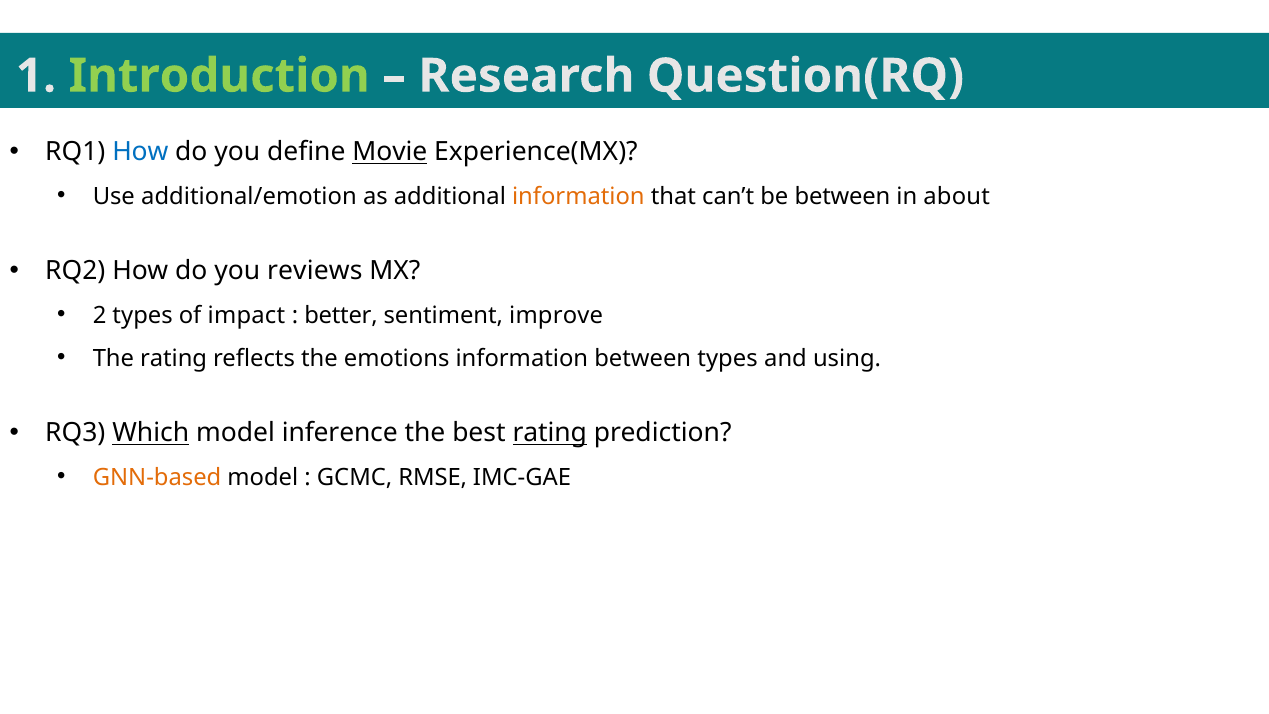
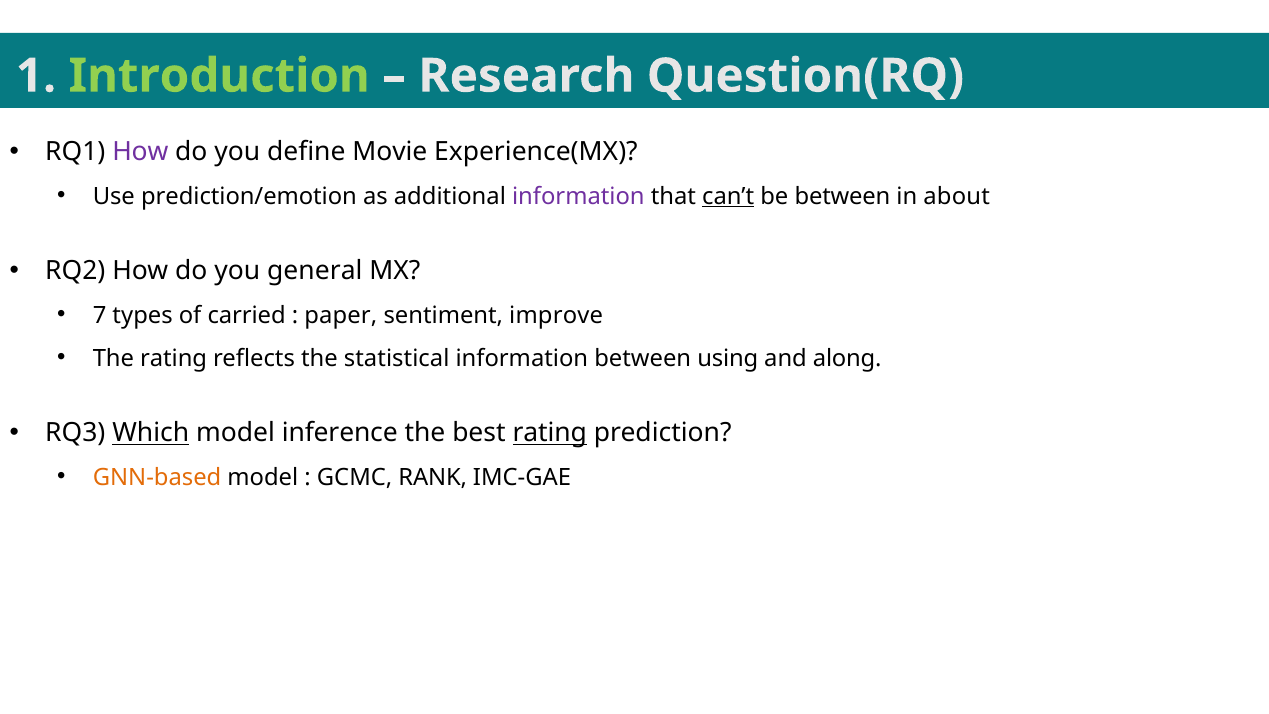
How colour: blue -> purple (140, 152)
Movie underline: present -> none (390, 152)
additional/emotion: additional/emotion -> prediction/emotion (249, 196)
information colour: orange -> purple (578, 196)
can’t underline: none -> present (728, 196)
reviews: reviews -> general (315, 271)
2: 2 -> 7 (100, 315)
impact: impact -> carried (247, 315)
better: better -> paper (341, 315)
emotions: emotions -> statistical (397, 358)
between types: types -> using (728, 358)
using: using -> along (847, 358)
RMSE: RMSE -> RANK (433, 477)
